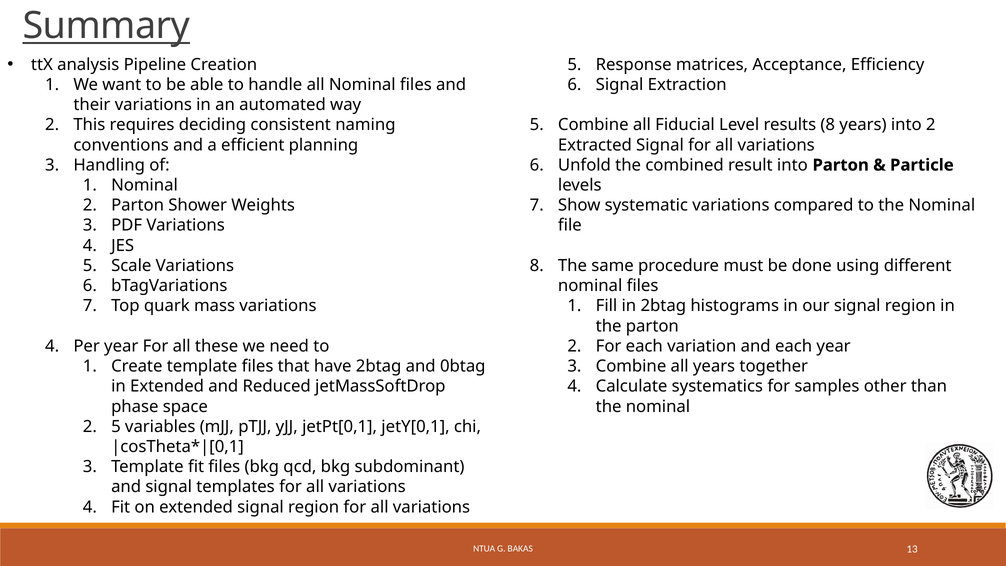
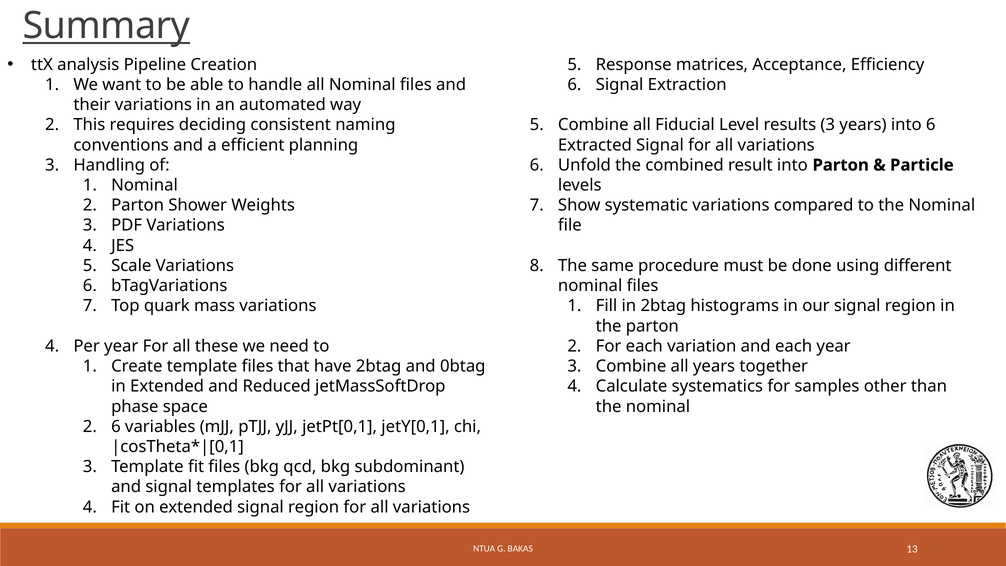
results 8: 8 -> 3 (828, 125)
into 2: 2 -> 6 (931, 125)
5: 5 -> 6 (116, 426)
